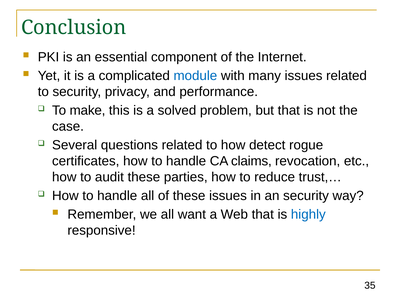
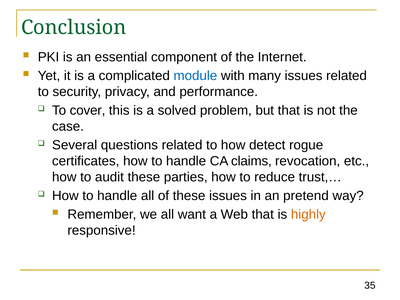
make: make -> cover (88, 111)
an security: security -> pretend (306, 196)
highly colour: blue -> orange (308, 214)
